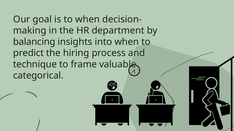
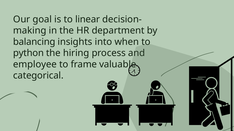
to when: when -> linear (88, 19)
predict: predict -> python (28, 53)
technique: technique -> employee (35, 65)
